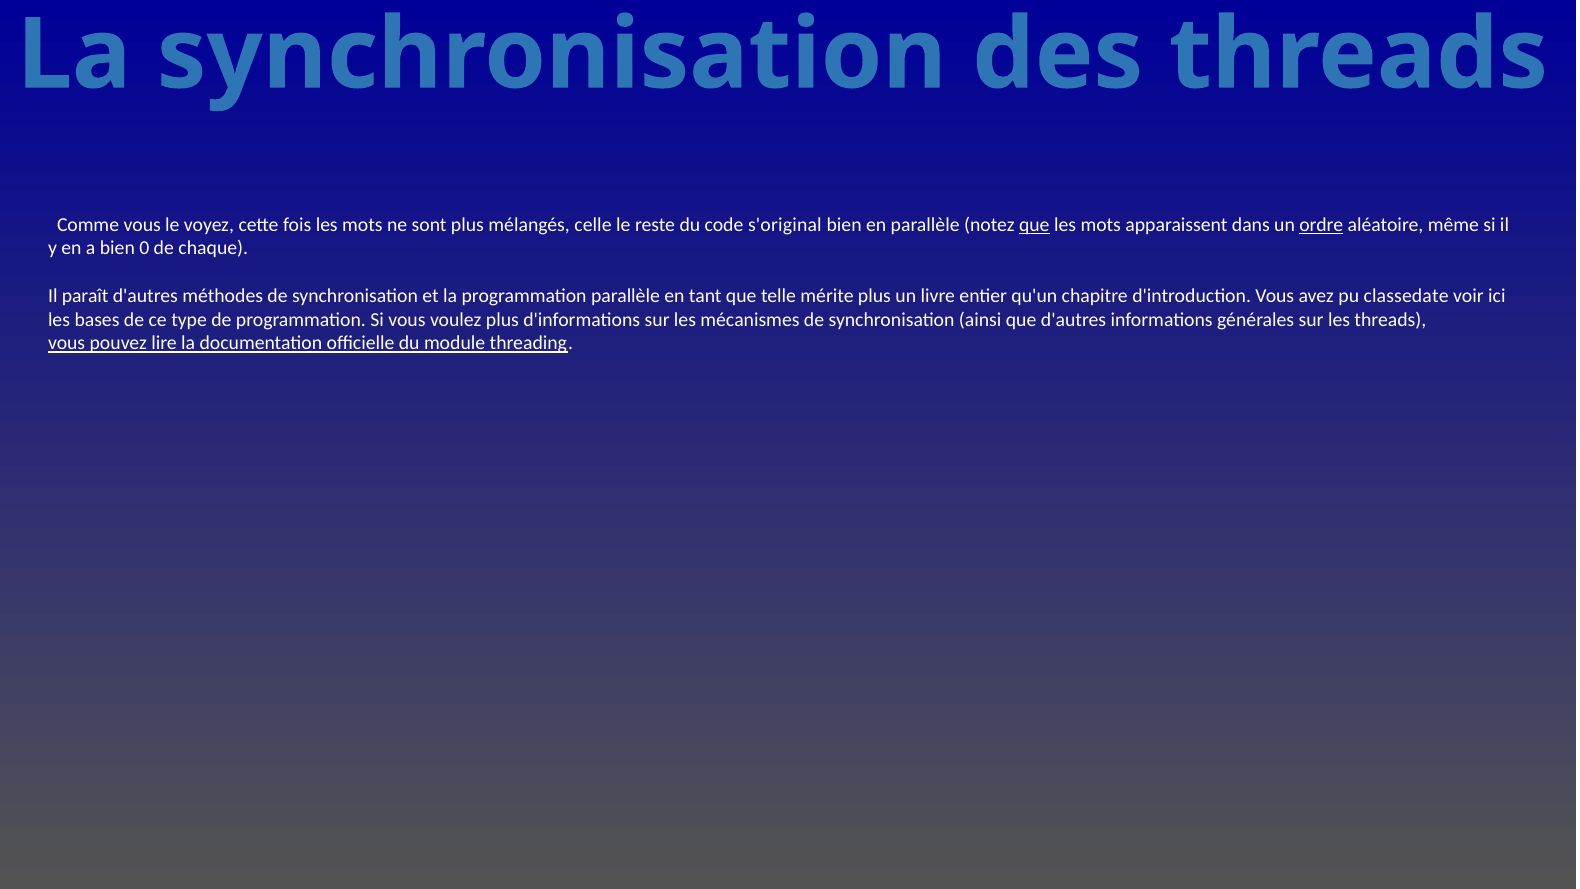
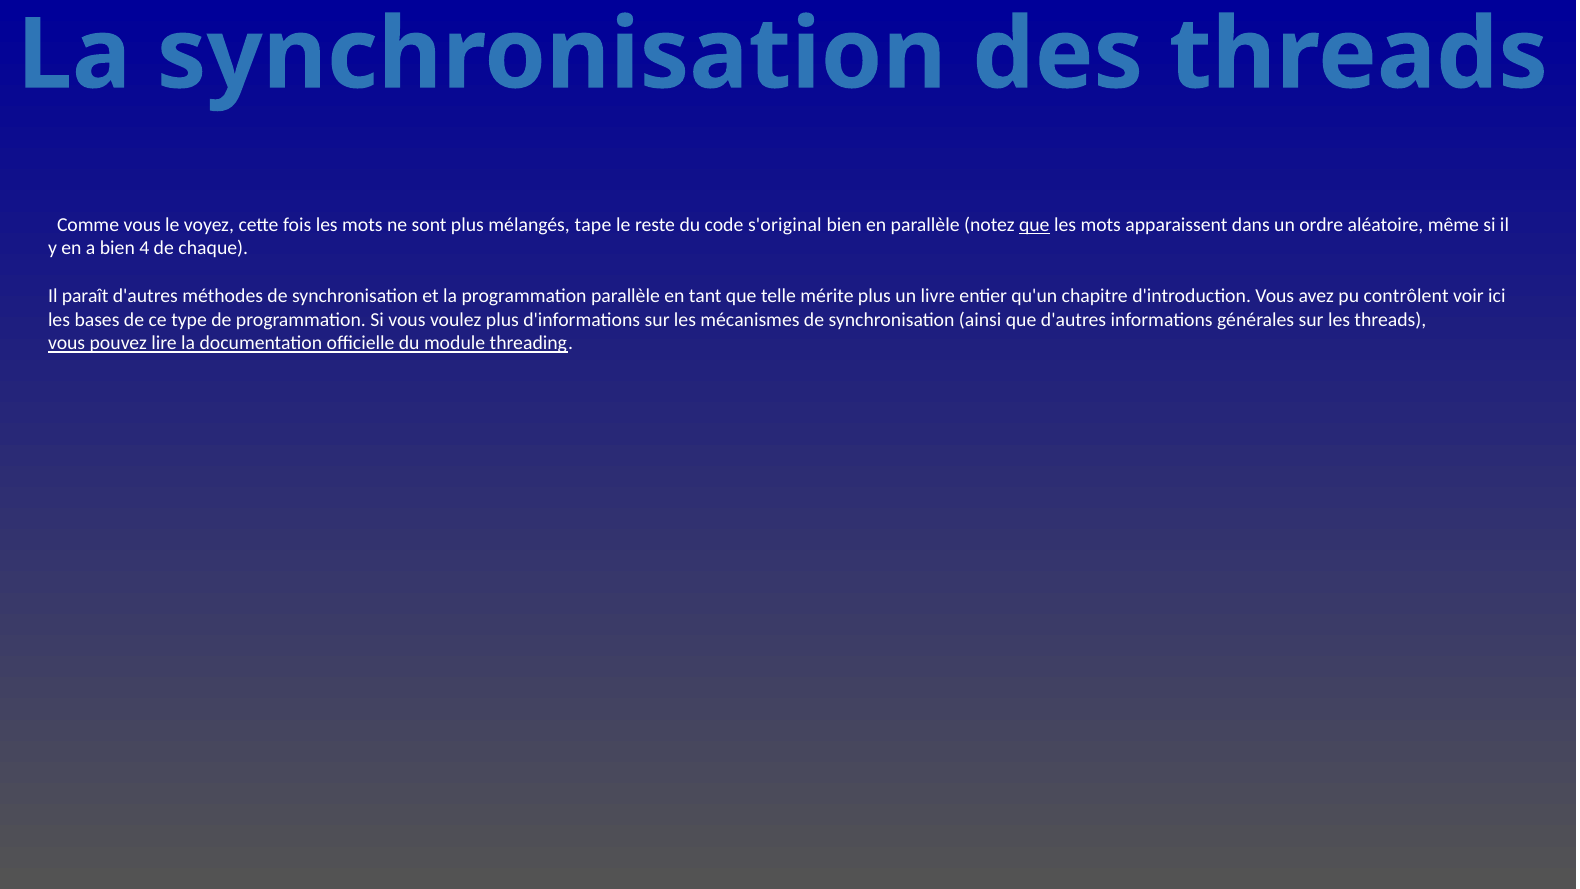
celle: celle -> tape (593, 225)
ordre underline: present -> none (1321, 225)
0: 0 -> 4 (144, 248)
classedate: classedate -> contrôlent (1406, 296)
